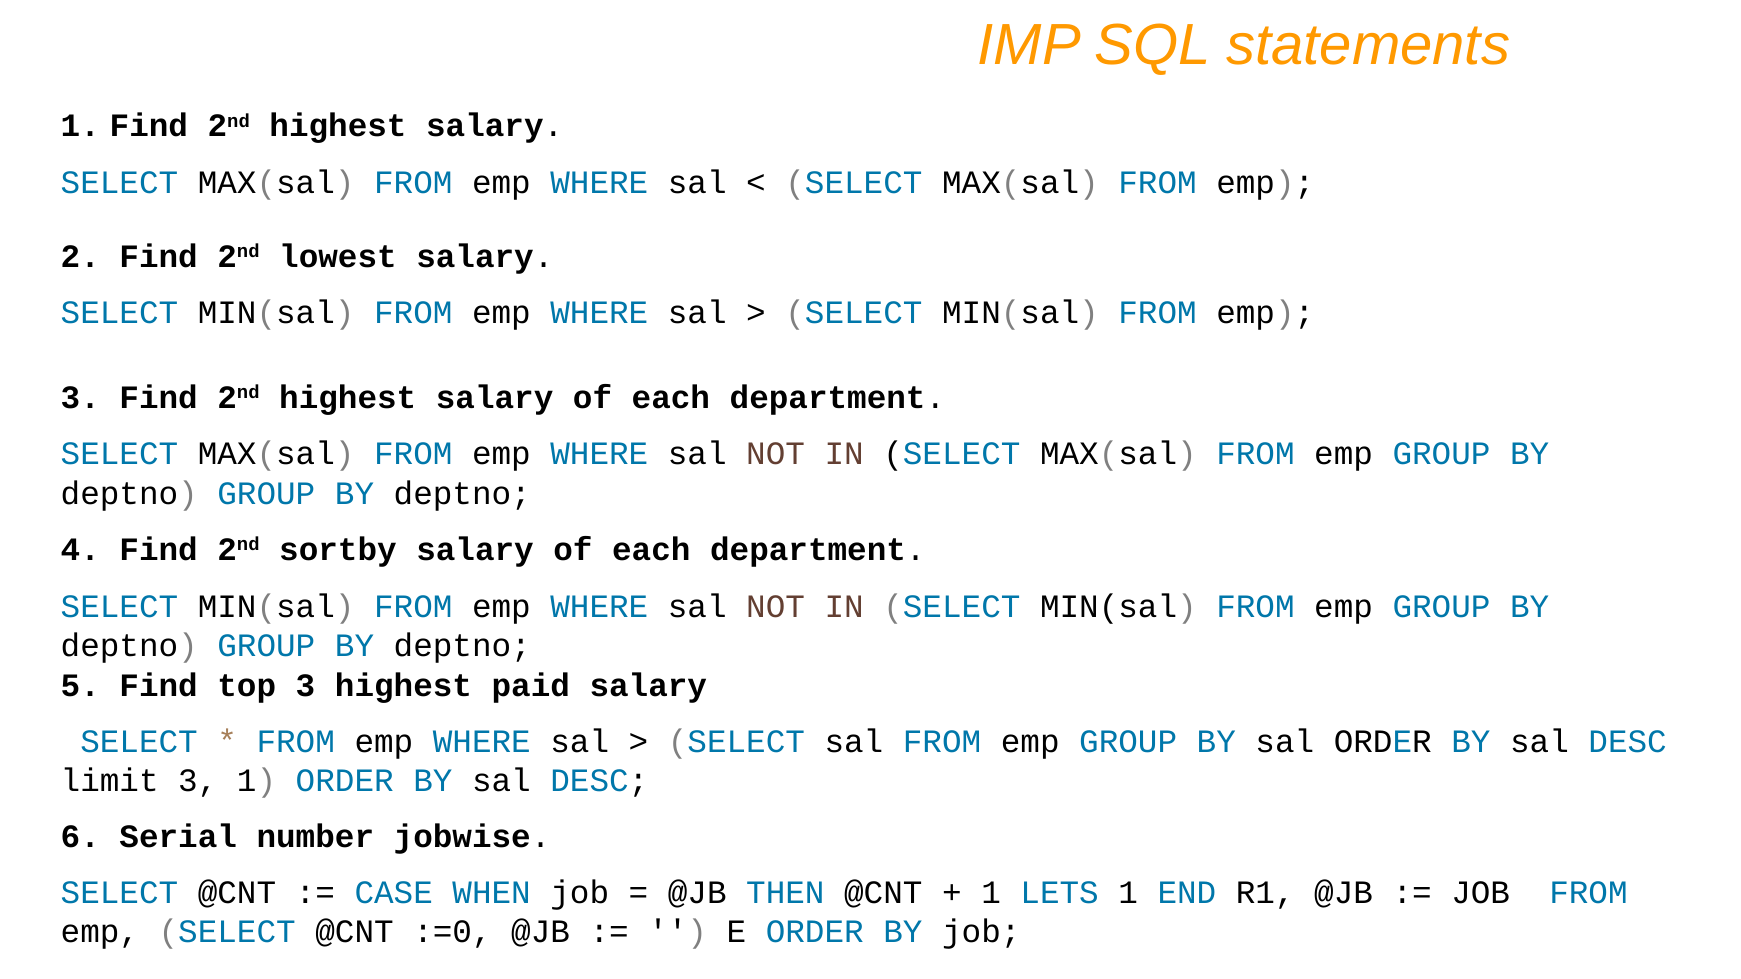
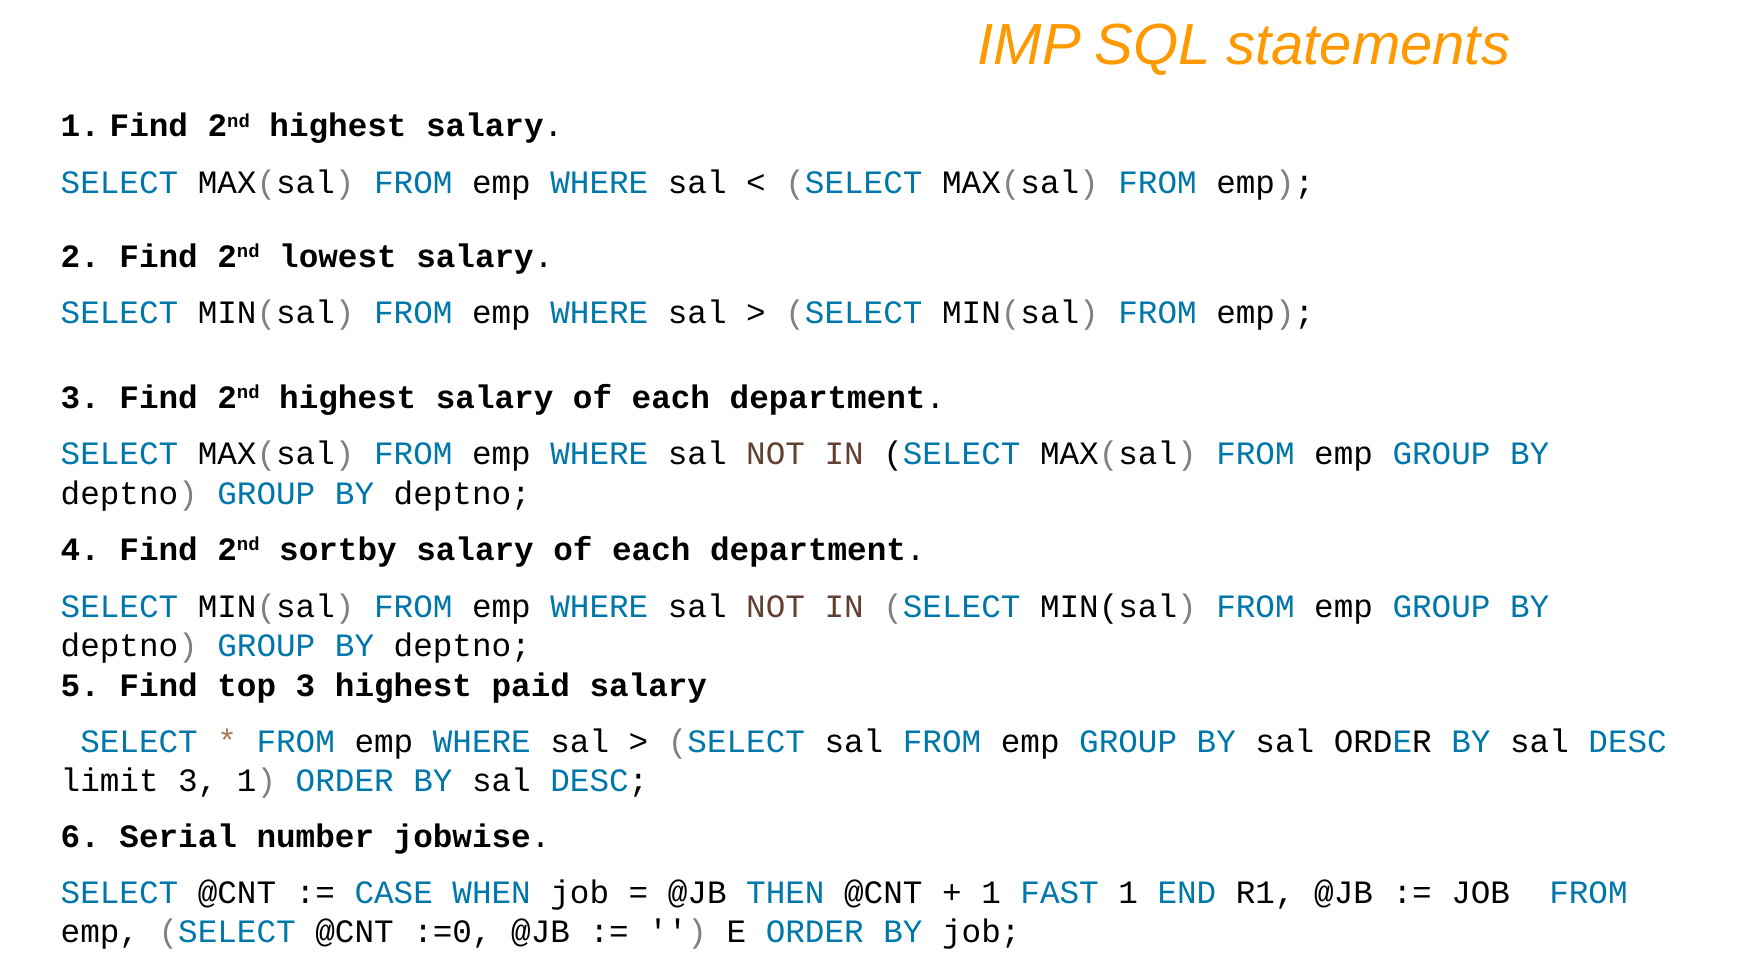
LETS: LETS -> FAST (1060, 893)
